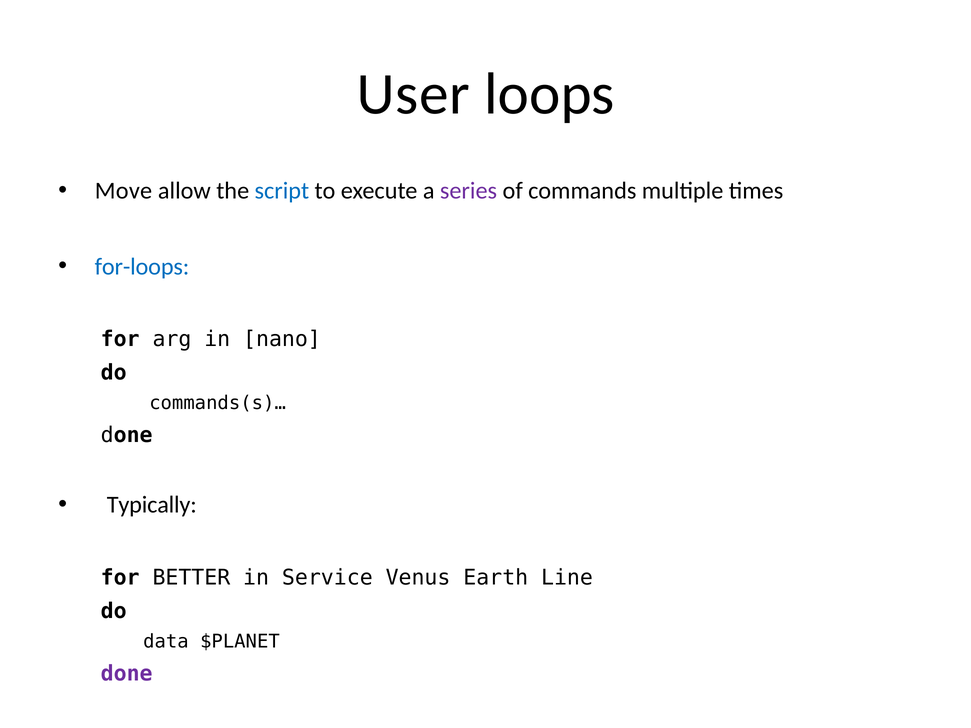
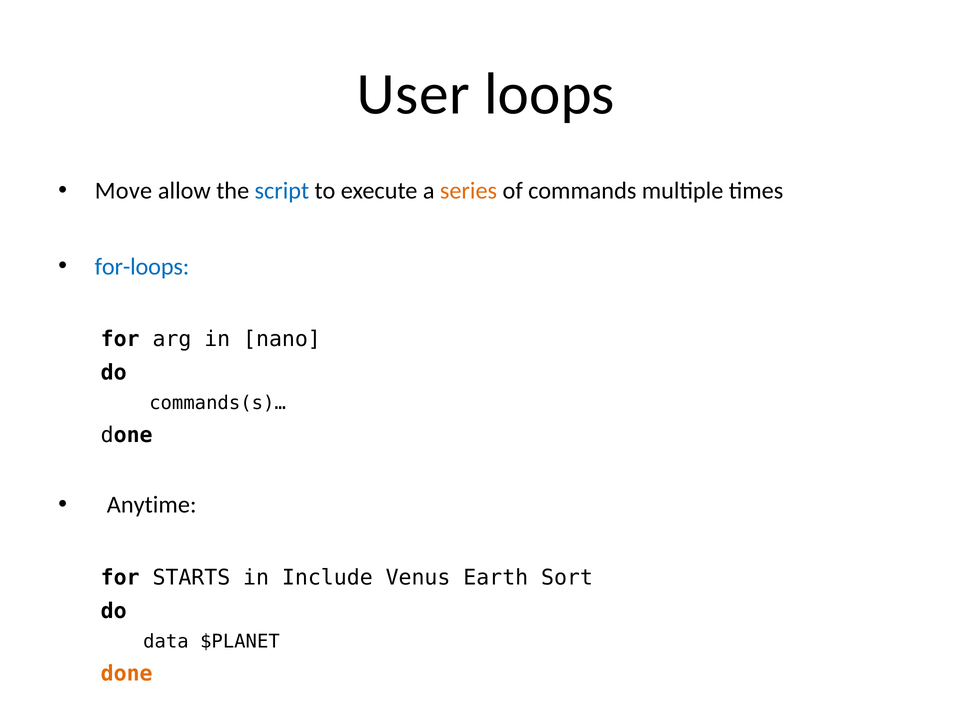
series colour: purple -> orange (468, 191)
Typically: Typically -> Anytime (152, 505)
BETTER: BETTER -> STARTS (191, 578)
Service: Service -> Include (327, 578)
Line: Line -> Sort (567, 578)
done colour: purple -> orange (127, 674)
